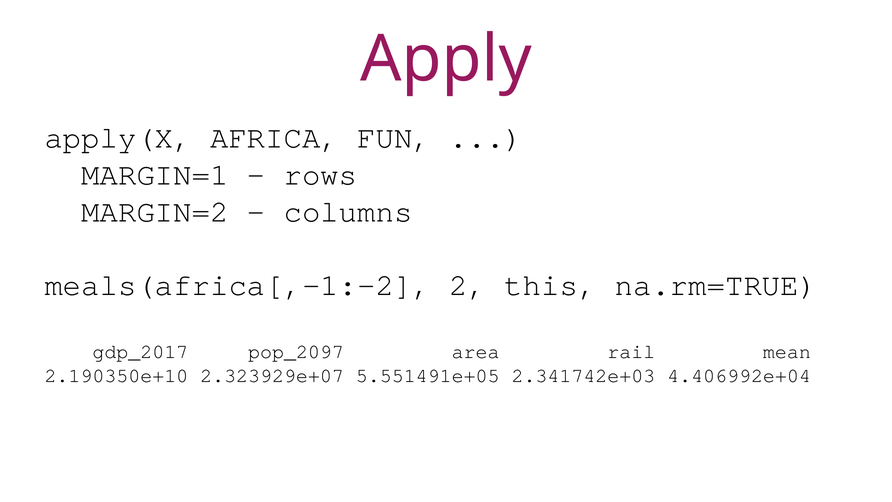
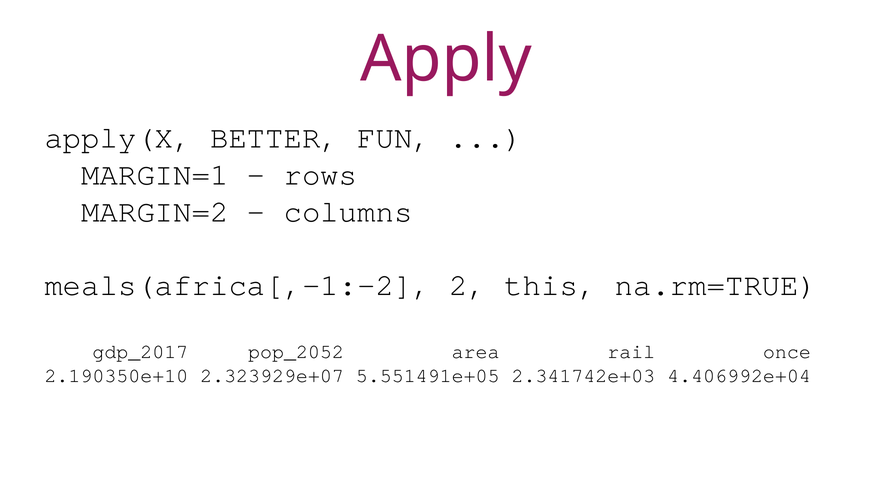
AFRICA: AFRICA -> BETTER (275, 138)
pop_2097: pop_2097 -> pop_2052 (296, 351)
mean: mean -> once (787, 351)
